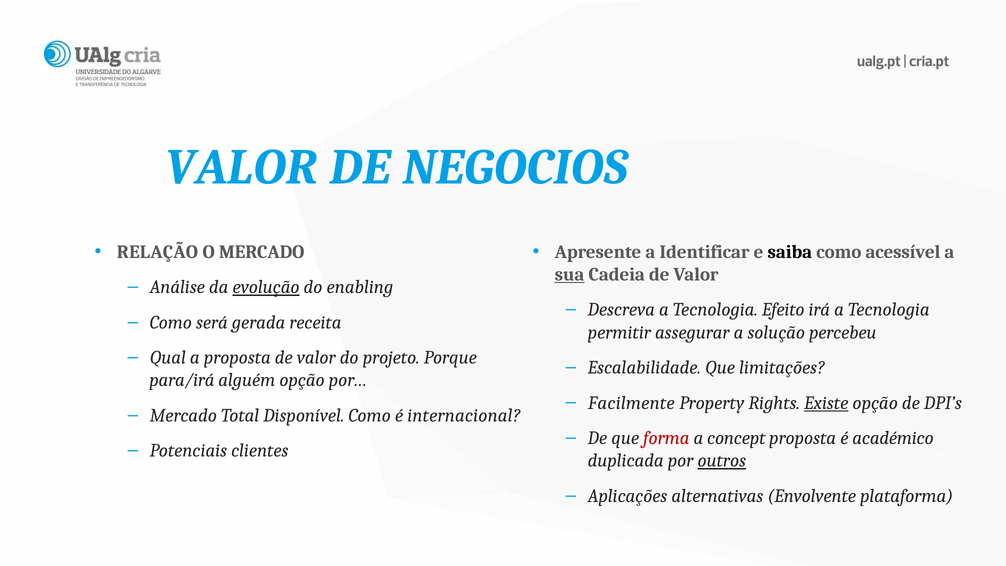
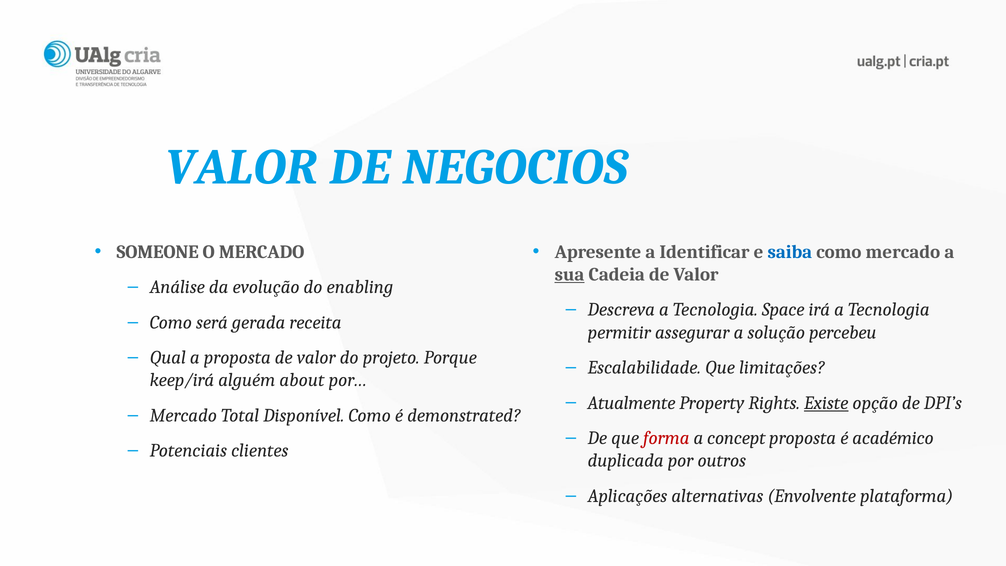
RELAÇÃO: RELAÇÃO -> SOMEONE (158, 252)
saiba colour: black -> blue (790, 252)
como acessível: acessível -> mercado (903, 252)
evolução underline: present -> none (266, 287)
Efeito: Efeito -> Space (783, 310)
para/irá: para/irá -> keep/irá (182, 380)
alguém opção: opção -> about (302, 380)
Facilmente: Facilmente -> Atualmente (631, 403)
internacional: internacional -> demonstrated (464, 415)
outros underline: present -> none (722, 461)
